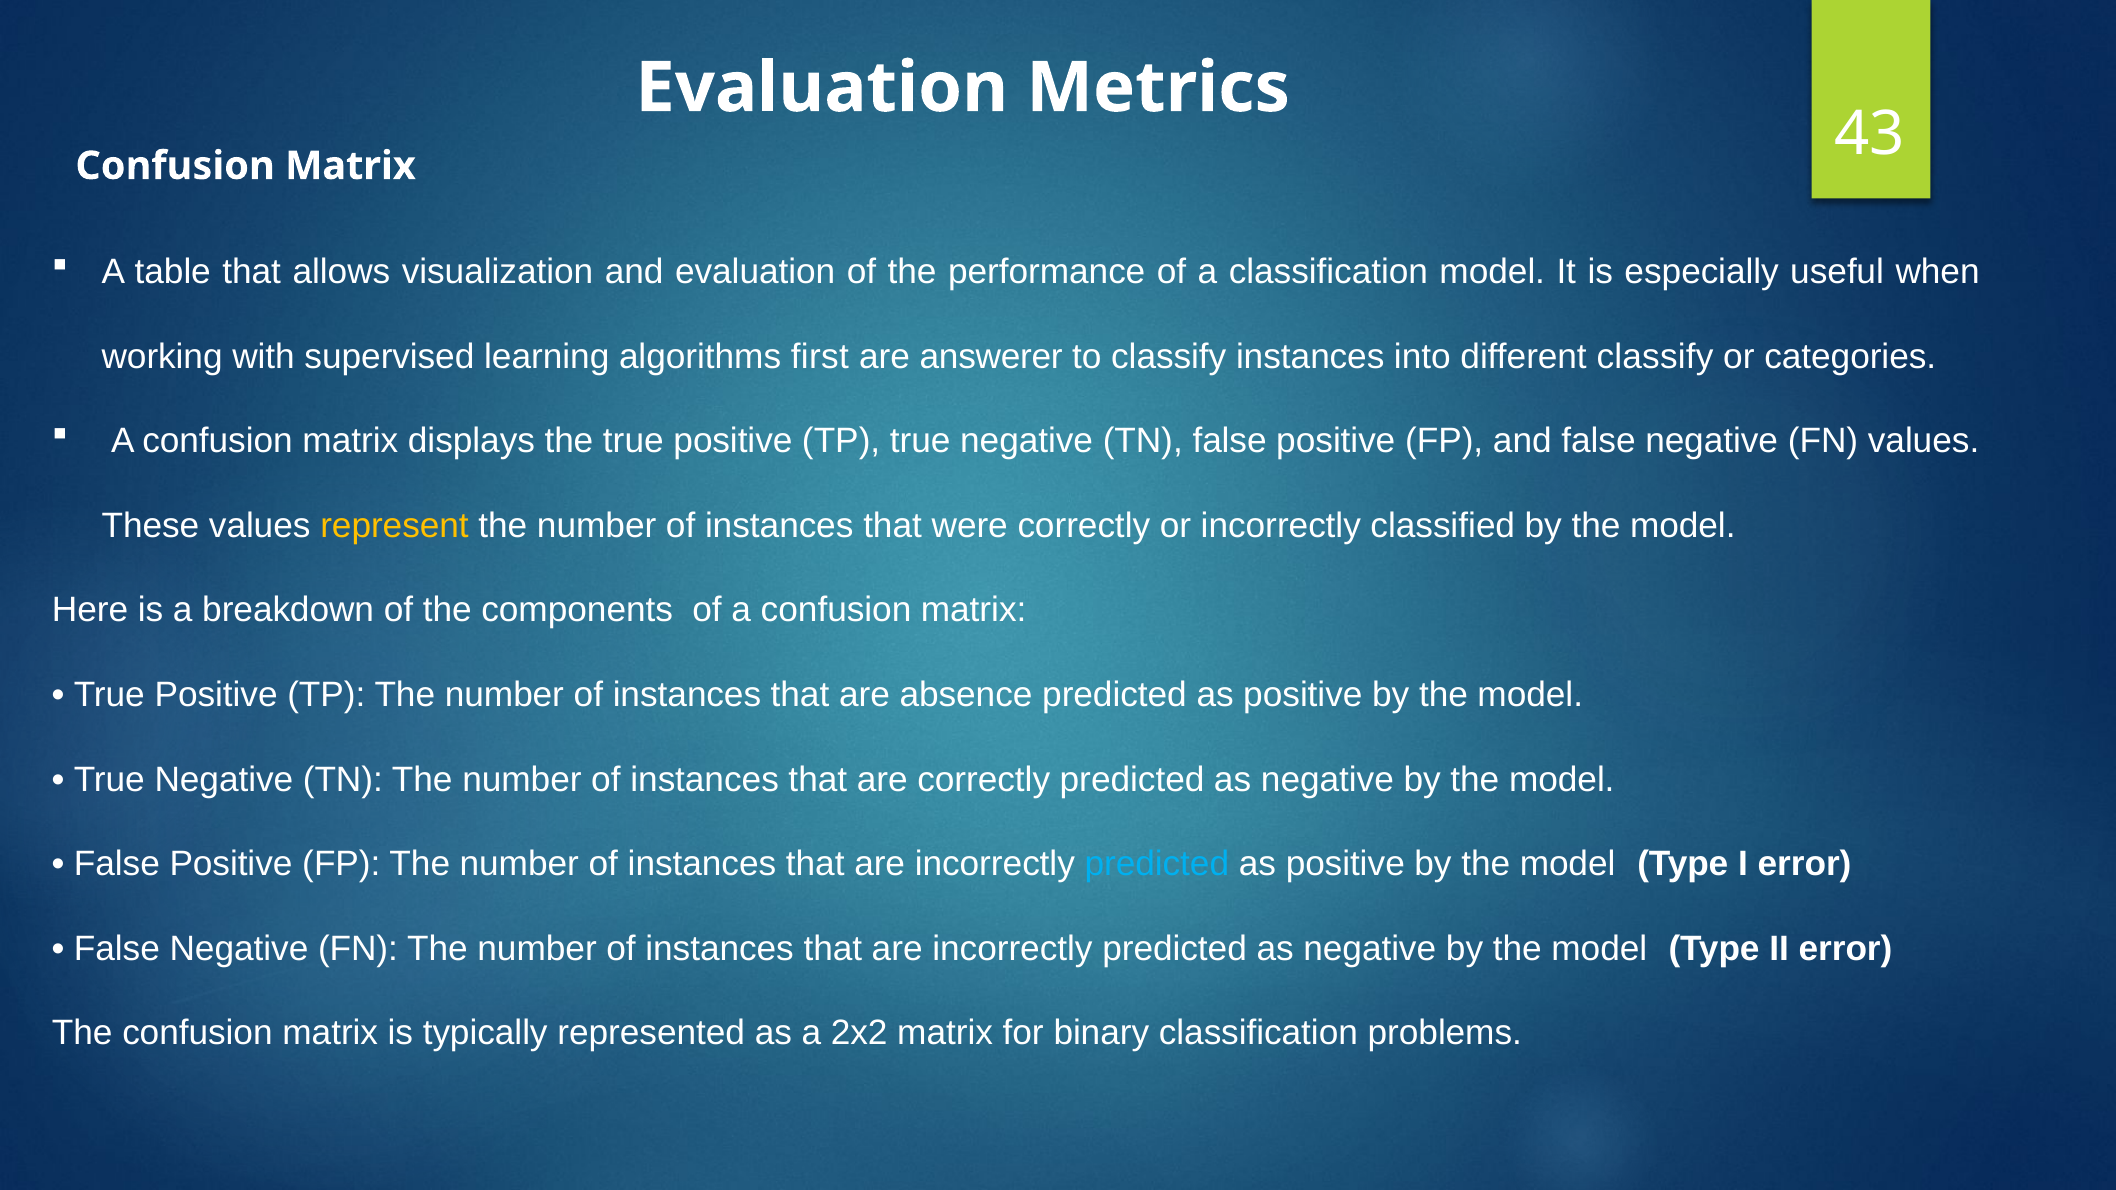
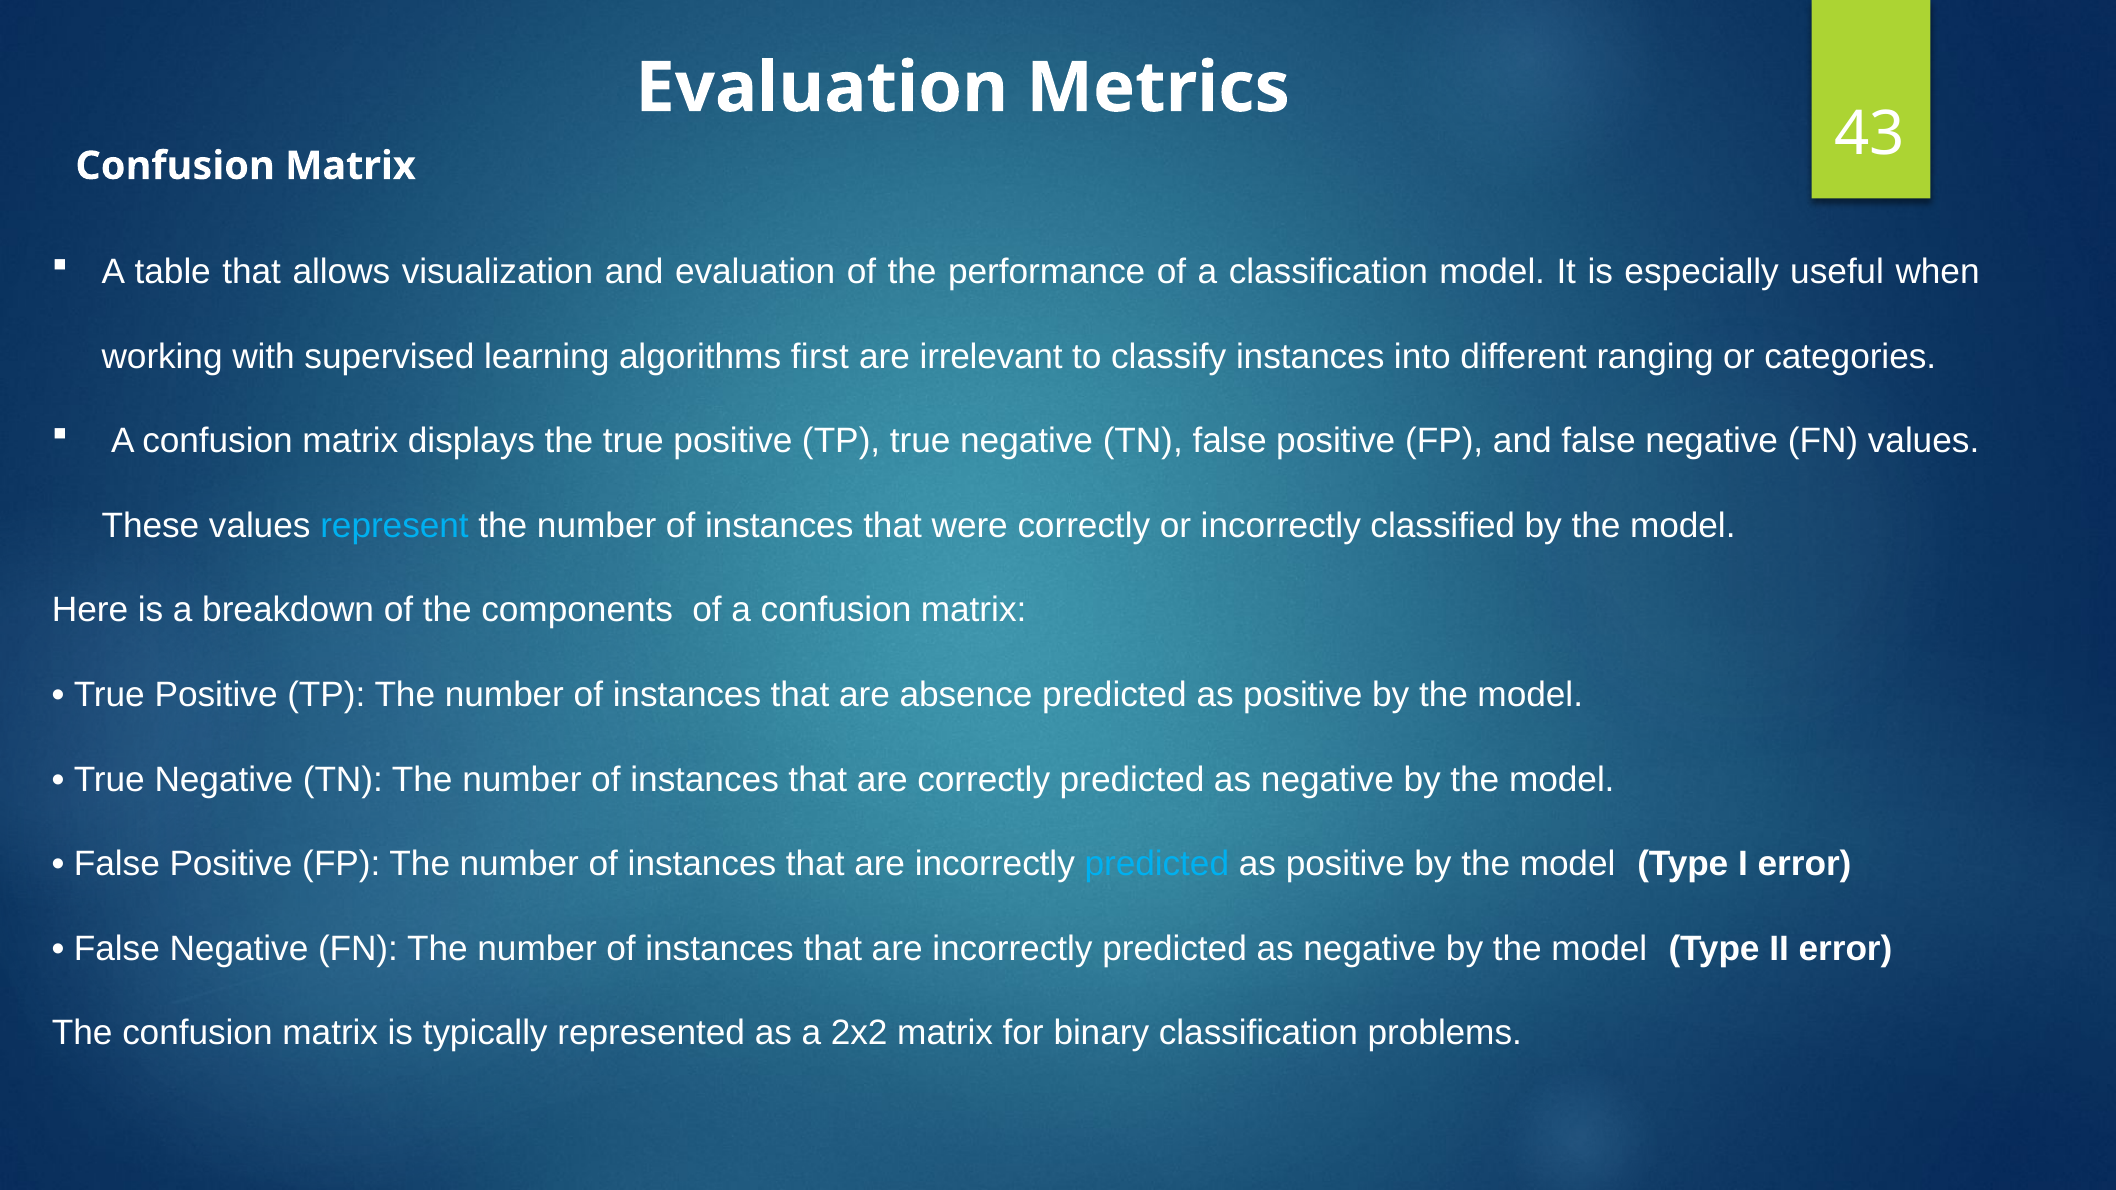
answerer: answerer -> irrelevant (991, 357)
different classify: classify -> ranging (1655, 357)
represent colour: yellow -> light blue (394, 526)
